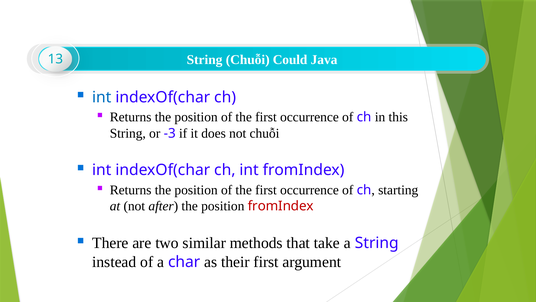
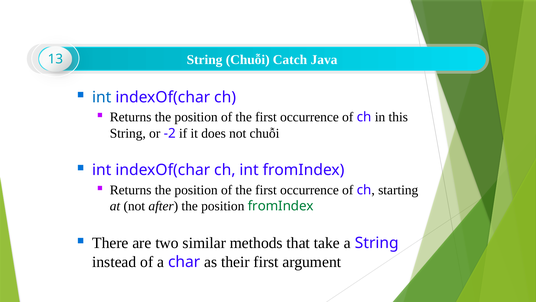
Could: Could -> Catch (290, 60)
-3: -3 -> -2 (170, 133)
fromIndex colour: red -> green (281, 206)
